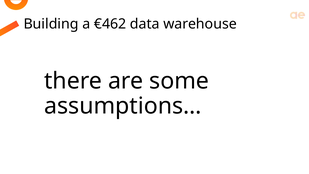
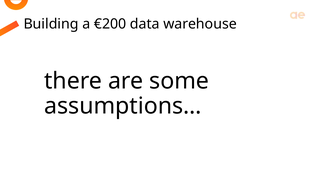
€462: €462 -> €200 (110, 24)
